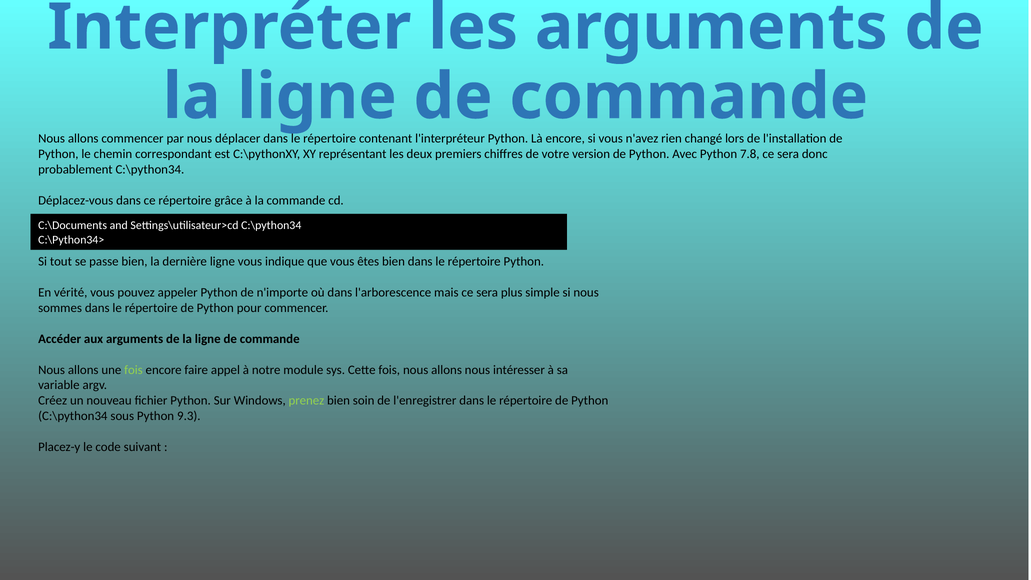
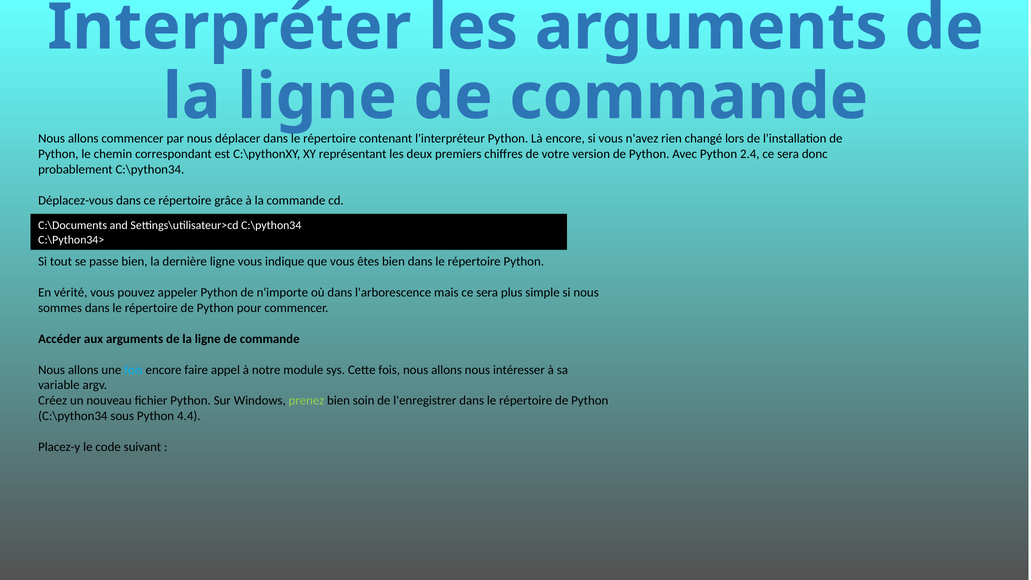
7.8: 7.8 -> 2.4 (750, 154)
fois colour: light green -> light blue (133, 370)
9.3: 9.3 -> 4.4 (189, 416)
